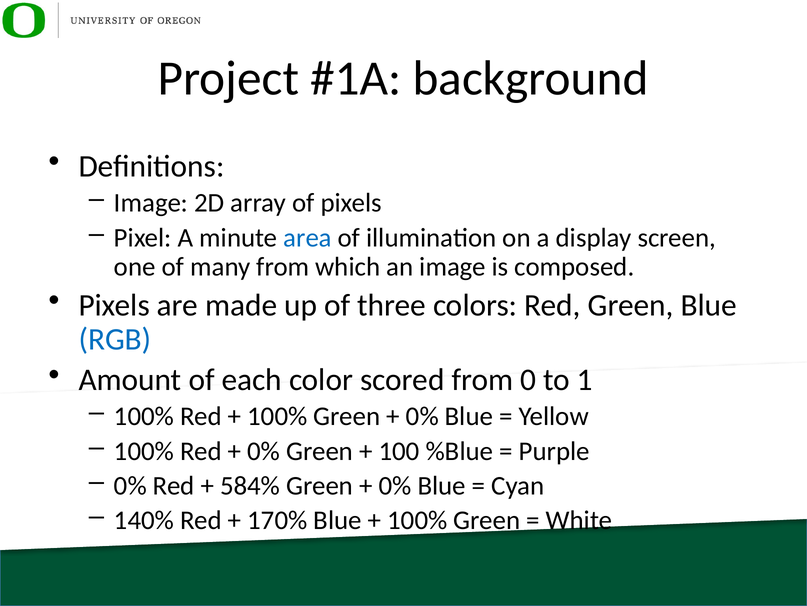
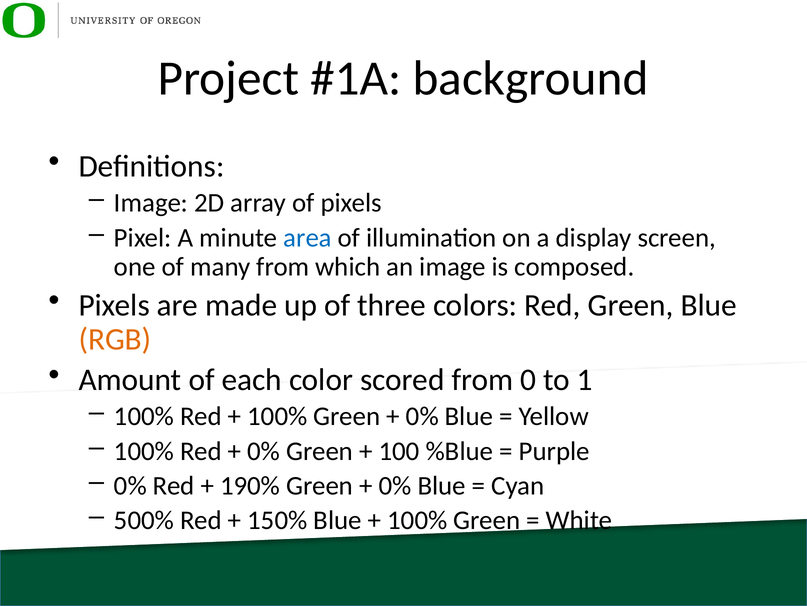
RGB colour: blue -> orange (115, 339)
584%: 584% -> 190% (250, 485)
140%: 140% -> 500% (144, 520)
170%: 170% -> 150% (277, 520)
